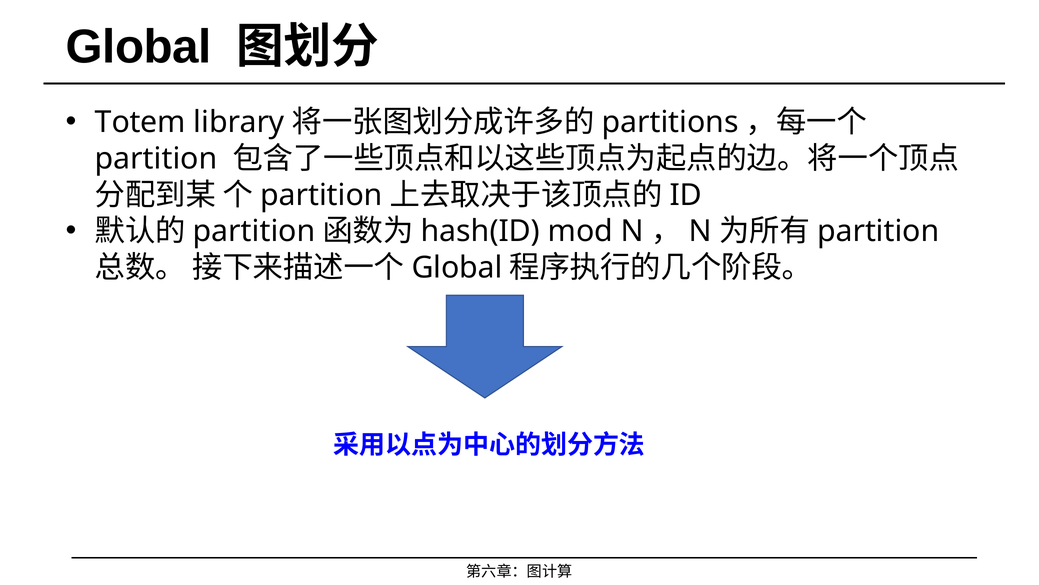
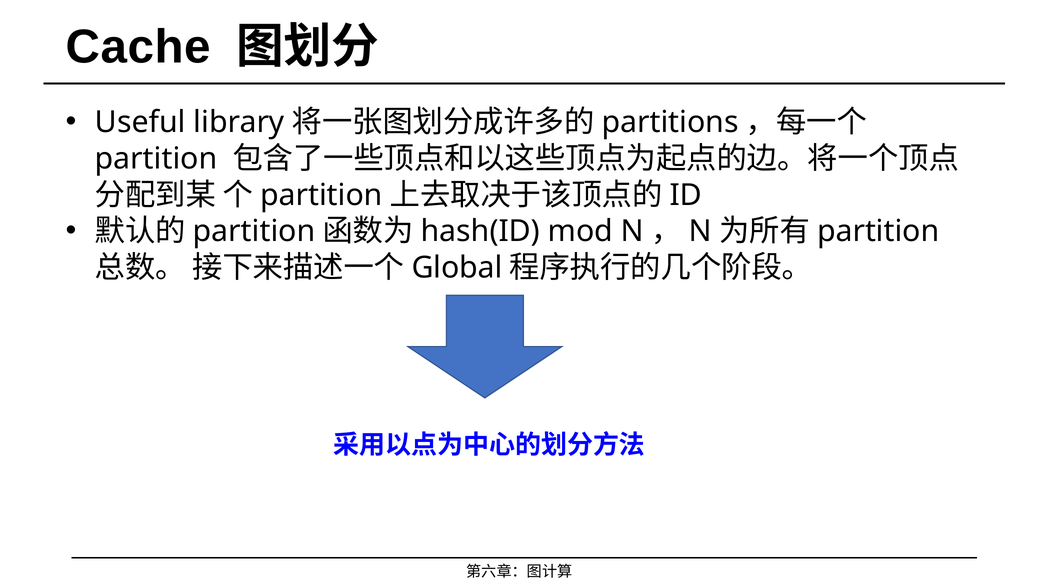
Global: Global -> Cache (138, 47)
Totem: Totem -> Useful (140, 122)
